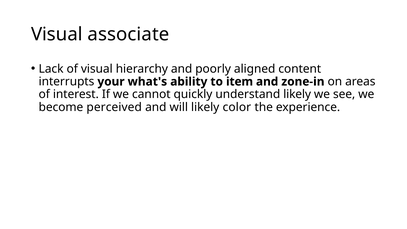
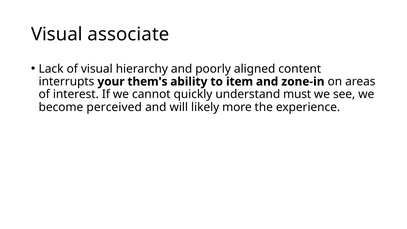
what's: what's -> them's (147, 82)
understand likely: likely -> must (297, 94)
color: color -> more (237, 107)
